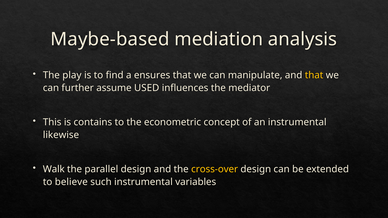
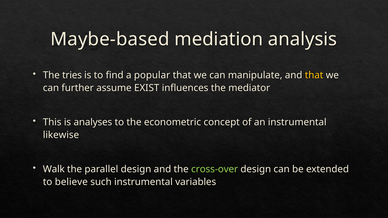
play: play -> tries (72, 75)
ensures: ensures -> popular (152, 75)
USED: USED -> EXIST (147, 88)
contains: contains -> analyses (93, 122)
cross-over colour: yellow -> light green (215, 169)
